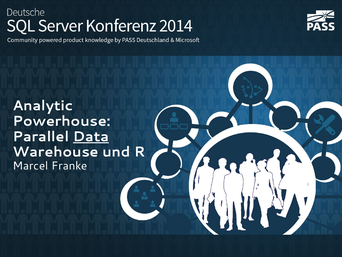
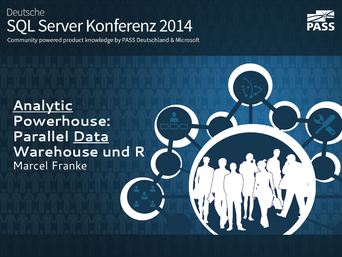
Analytic underline: none -> present (43, 106)
